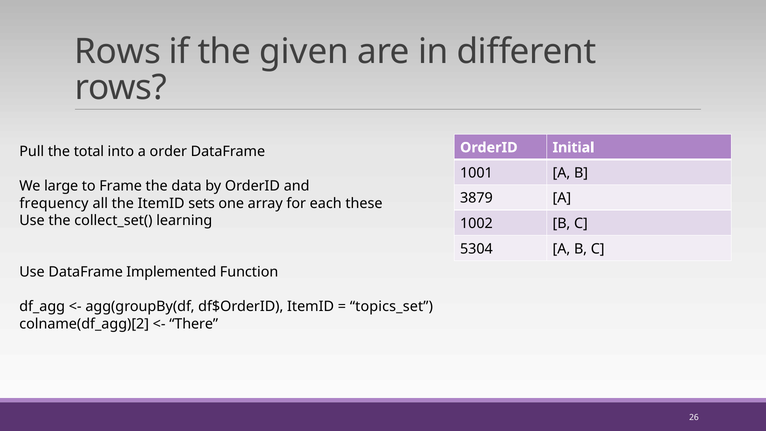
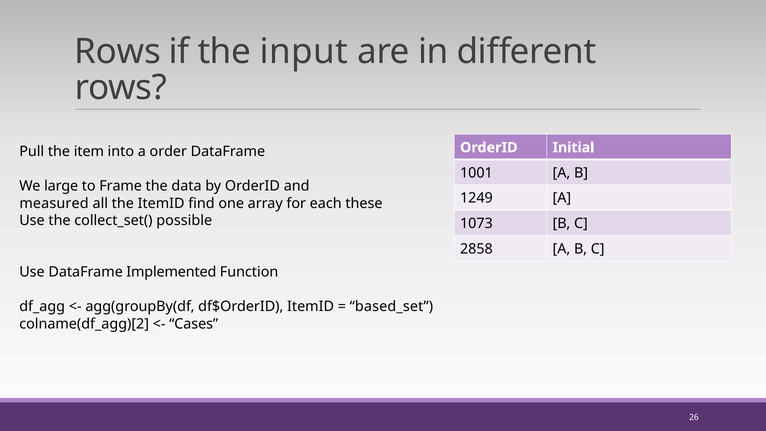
given: given -> input (304, 52)
total: total -> item (89, 152)
3879: 3879 -> 1249 (476, 198)
frequency: frequency -> measured (54, 203)
sets: sets -> find (201, 203)
learning: learning -> possible (184, 220)
1002: 1002 -> 1073 (476, 223)
5304: 5304 -> 2858 (476, 249)
topics_set: topics_set -> based_set (391, 307)
There: There -> Cases (194, 324)
